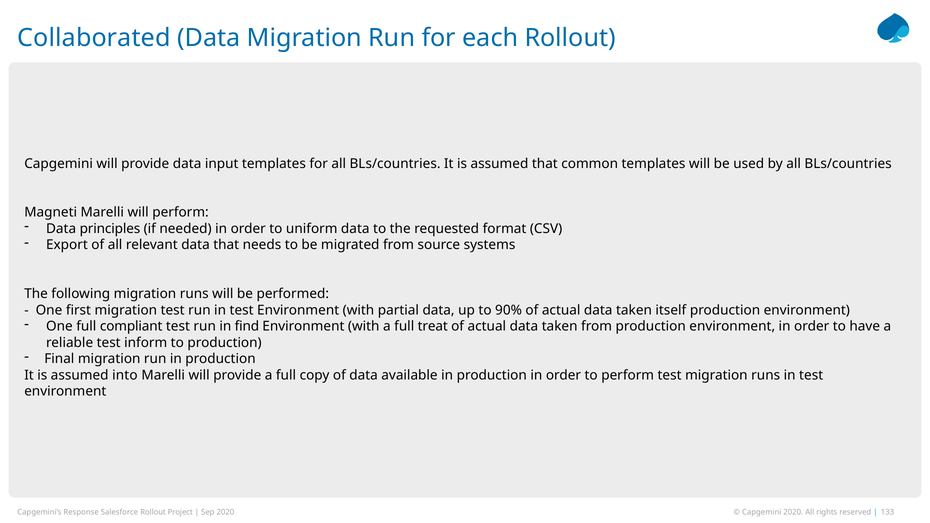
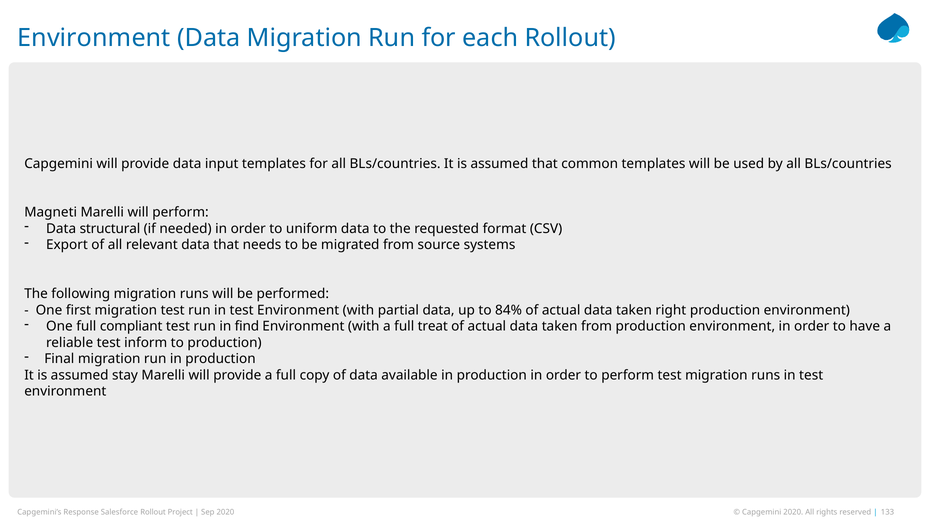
Collaborated: Collaborated -> Environment (94, 38)
principles: principles -> structural (110, 229)
90%: 90% -> 84% (509, 310)
itself: itself -> right (671, 310)
into: into -> stay (125, 375)
